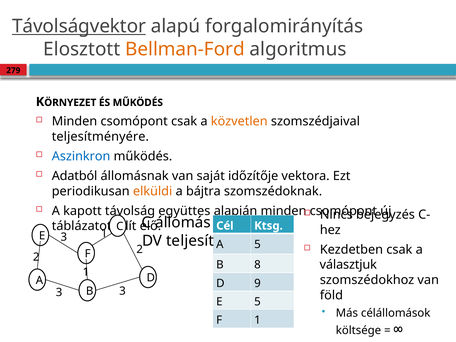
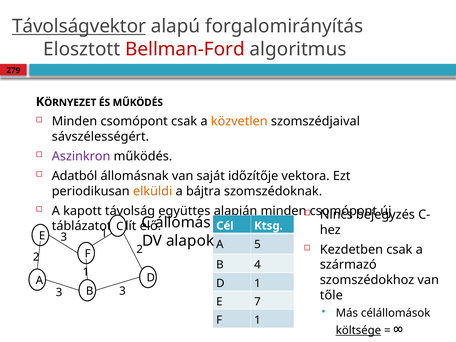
Bellman-Ford colour: orange -> red (185, 49)
teljesítményére: teljesítményére -> sávszélességért (100, 137)
Aszinkron colour: blue -> purple (81, 156)
teljesít: teljesít -> alapok (190, 241)
választjuk: választjuk -> származó (348, 265)
8: 8 -> 4 (257, 265)
D 9: 9 -> 1 (257, 283)
föld: föld -> tőle (331, 295)
E 5: 5 -> 7 (257, 302)
költsége underline: none -> present (358, 331)
